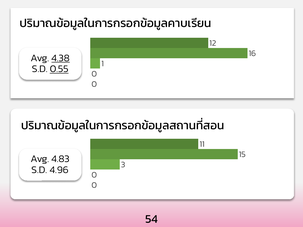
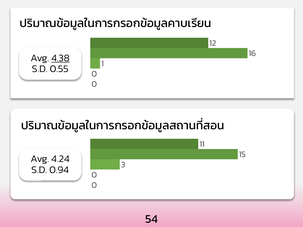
0.55 underline: present -> none (59, 69)
4.83: 4.83 -> 4.24 (60, 159)
4.96: 4.96 -> 0.94 (59, 170)
